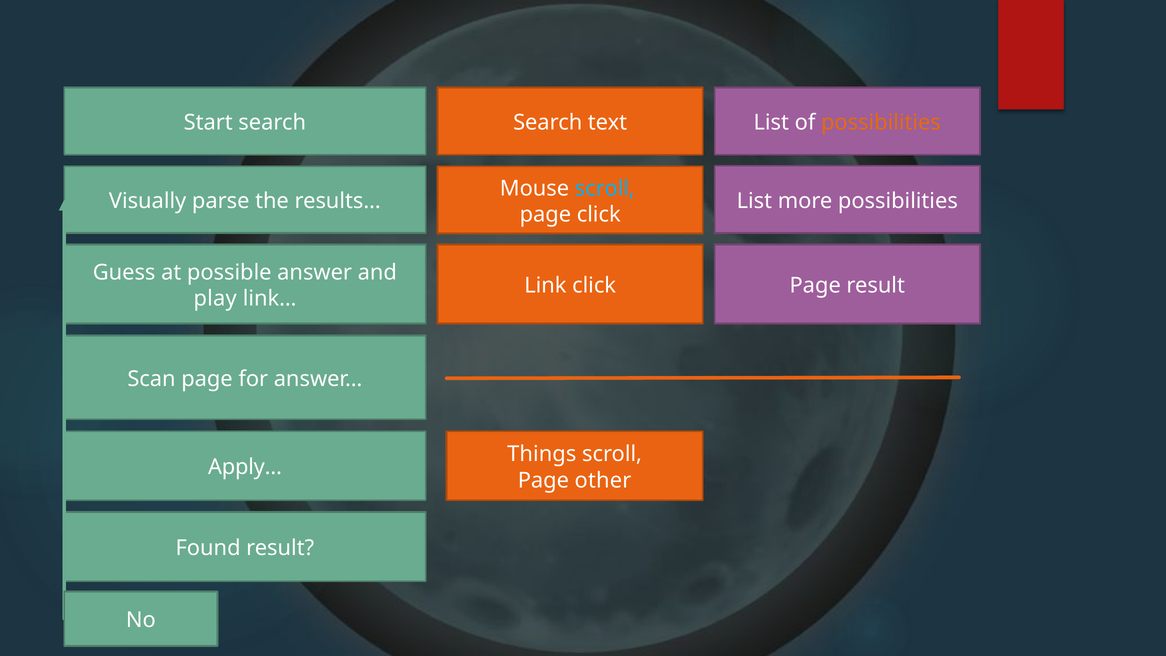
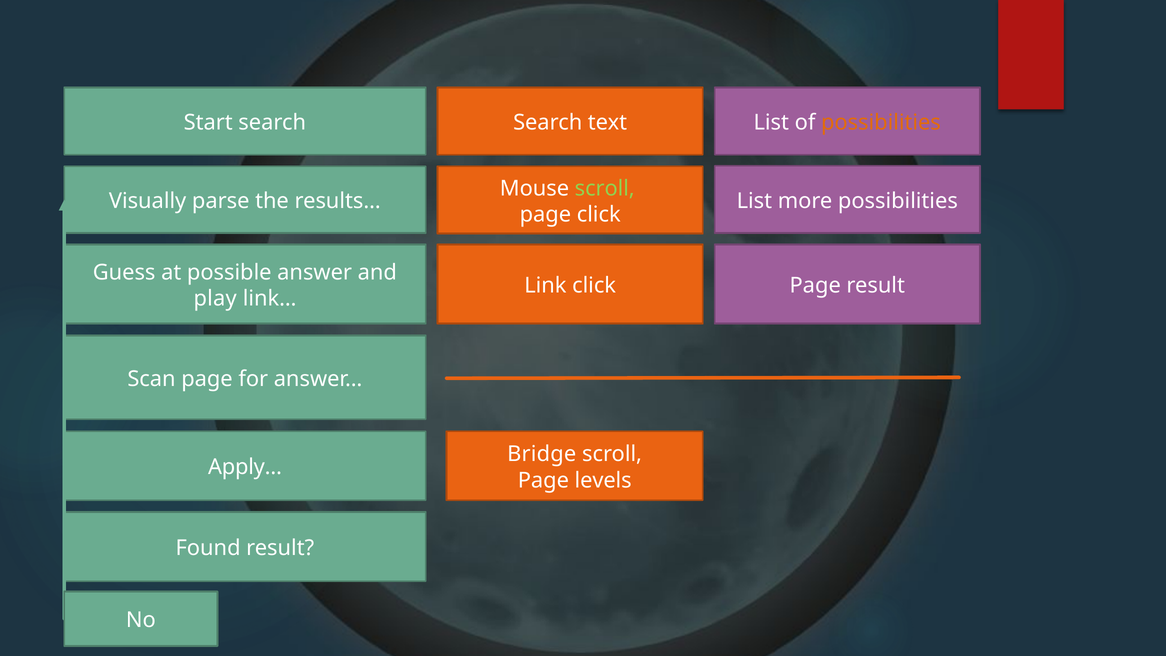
scroll colour: light blue -> light green (605, 188)
Things: Things -> Bridge (542, 454)
other: other -> levels (603, 480)
